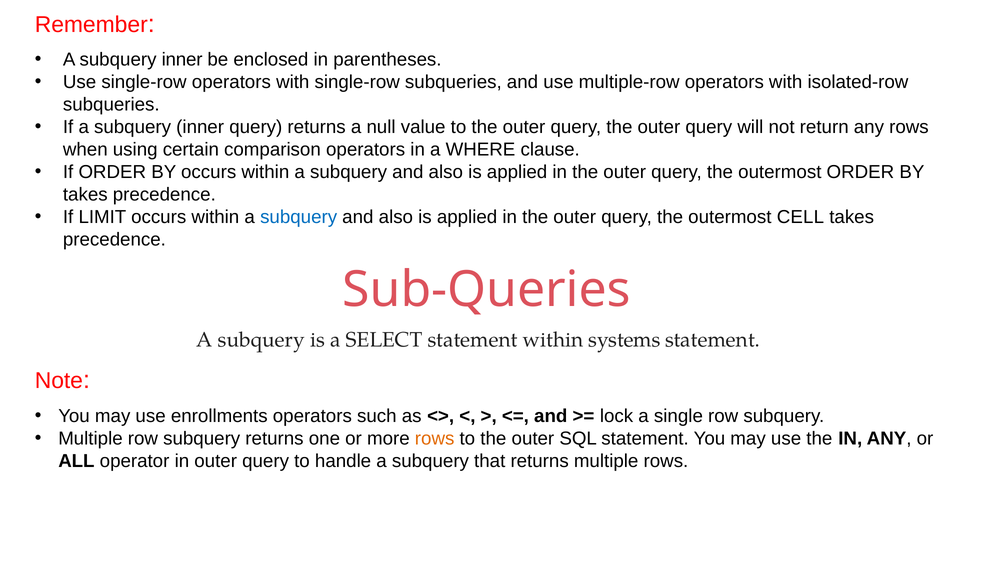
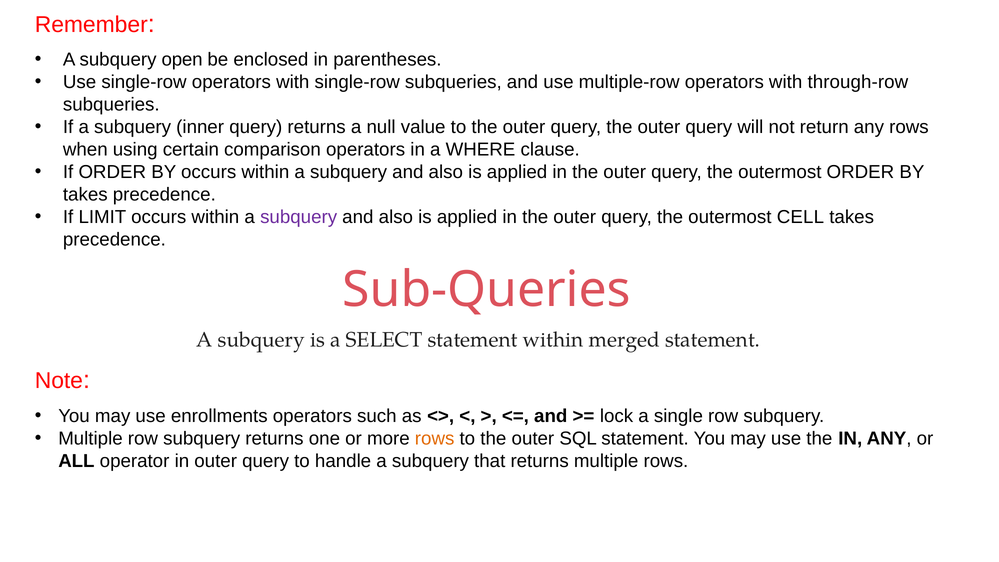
inner: inner -> open (182, 60)
isolated-row: isolated-row -> through-row (858, 82)
subquery colour: blue -> purple (299, 217)
systems: systems -> merged (624, 340)
